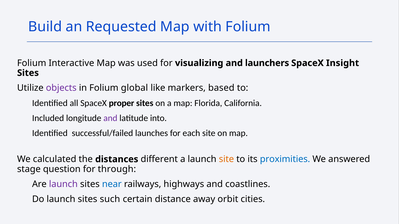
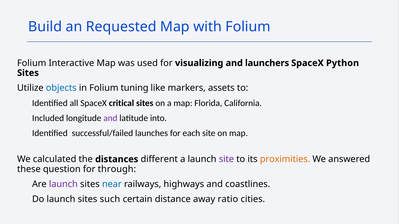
Insight: Insight -> Python (343, 63)
objects colour: purple -> blue (61, 88)
global: global -> tuning (135, 88)
based: based -> assets (221, 88)
proper: proper -> critical (121, 103)
site colour: orange -> purple (226, 160)
proximities colour: blue -> orange (285, 160)
stage: stage -> these (29, 169)
orbit: orbit -> ratio (228, 200)
